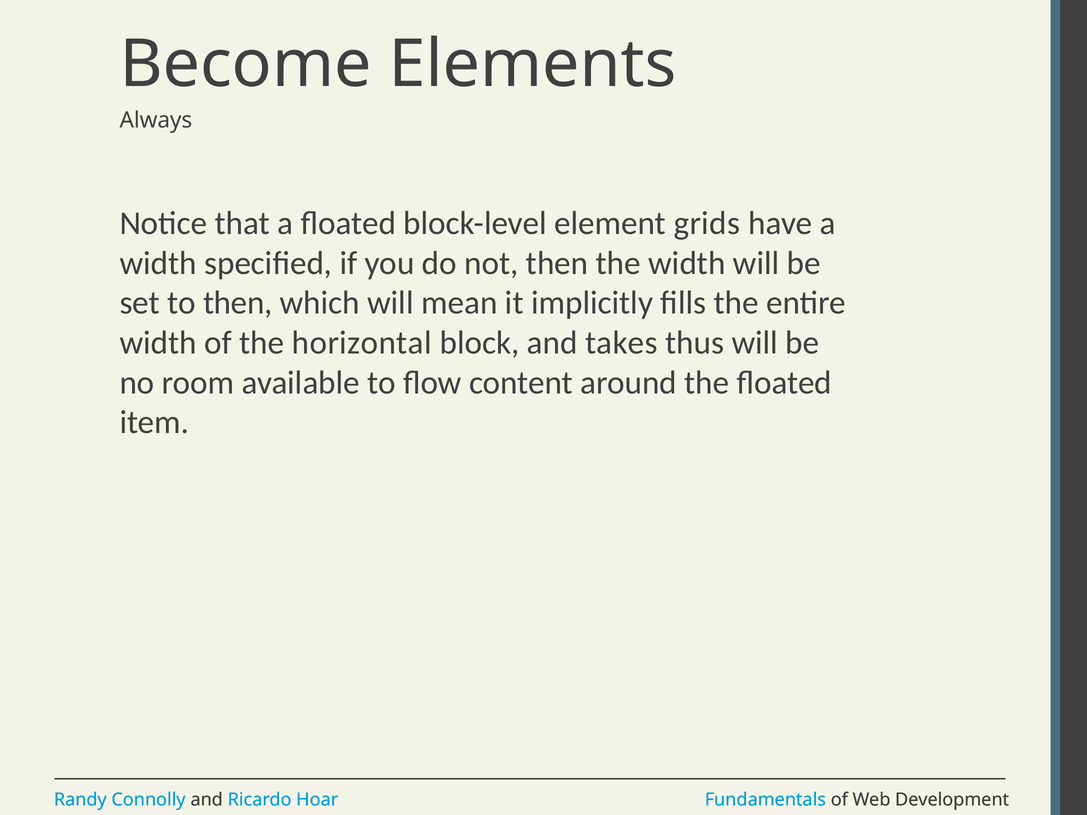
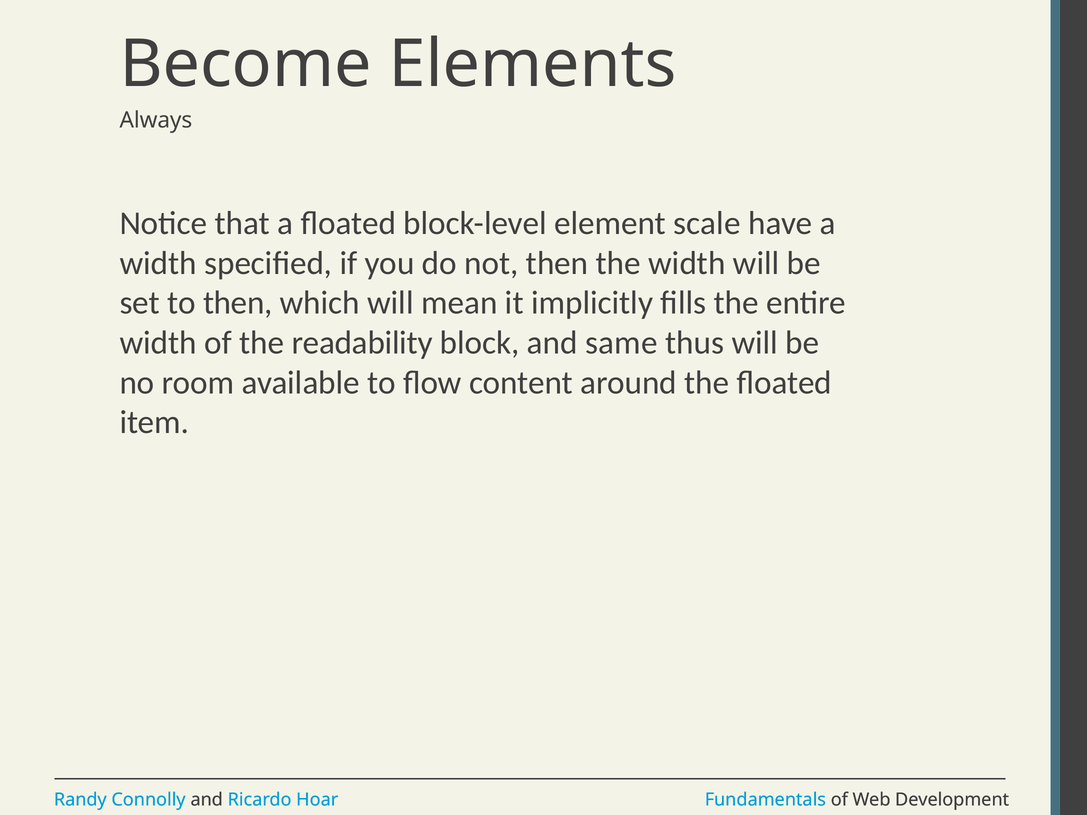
grids: grids -> scale (707, 223)
horizontal: horizontal -> readability (362, 343)
takes: takes -> same (621, 343)
